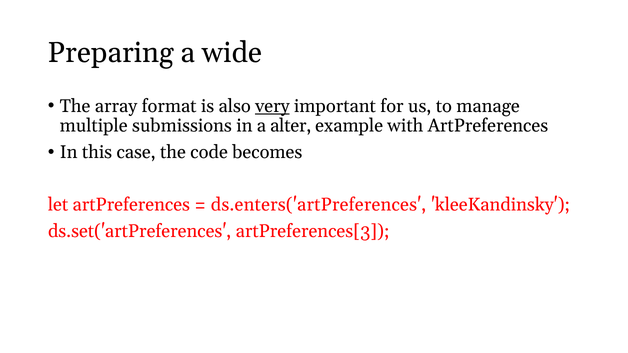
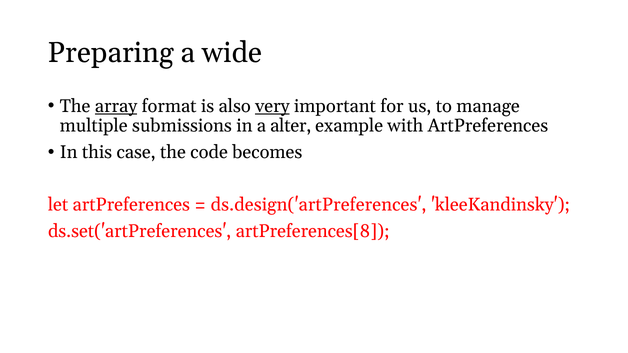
array underline: none -> present (116, 106)
ds.enters('artPreferences: ds.enters('artPreferences -> ds.design('artPreferences (319, 205)
artPreferences[3: artPreferences[3 -> artPreferences[8 (313, 231)
